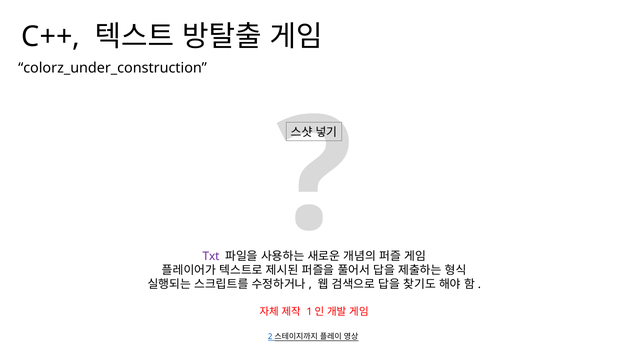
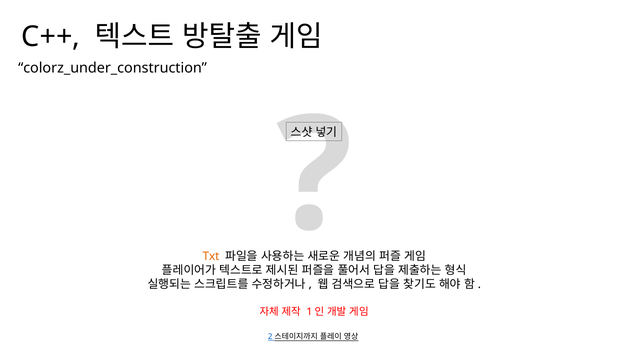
Txt colour: purple -> orange (211, 256)
